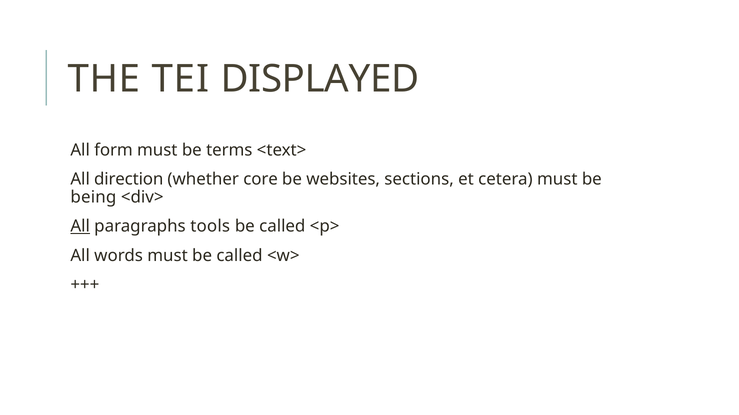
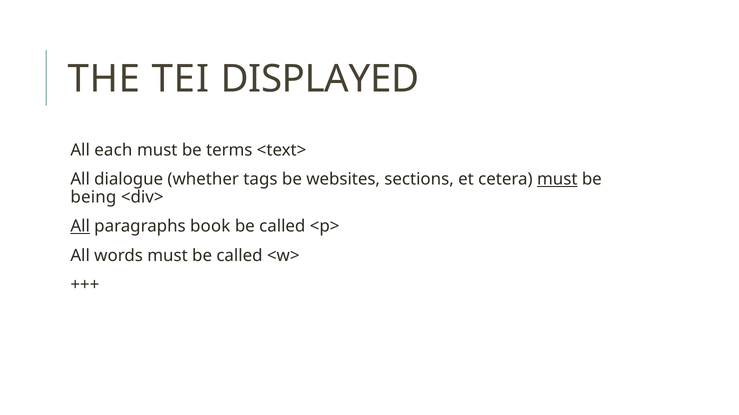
form: form -> each (113, 150)
direction: direction -> dialogue (129, 179)
core: core -> tags (260, 179)
must underline: none -> present (557, 179)
tools: tools -> book (210, 227)
